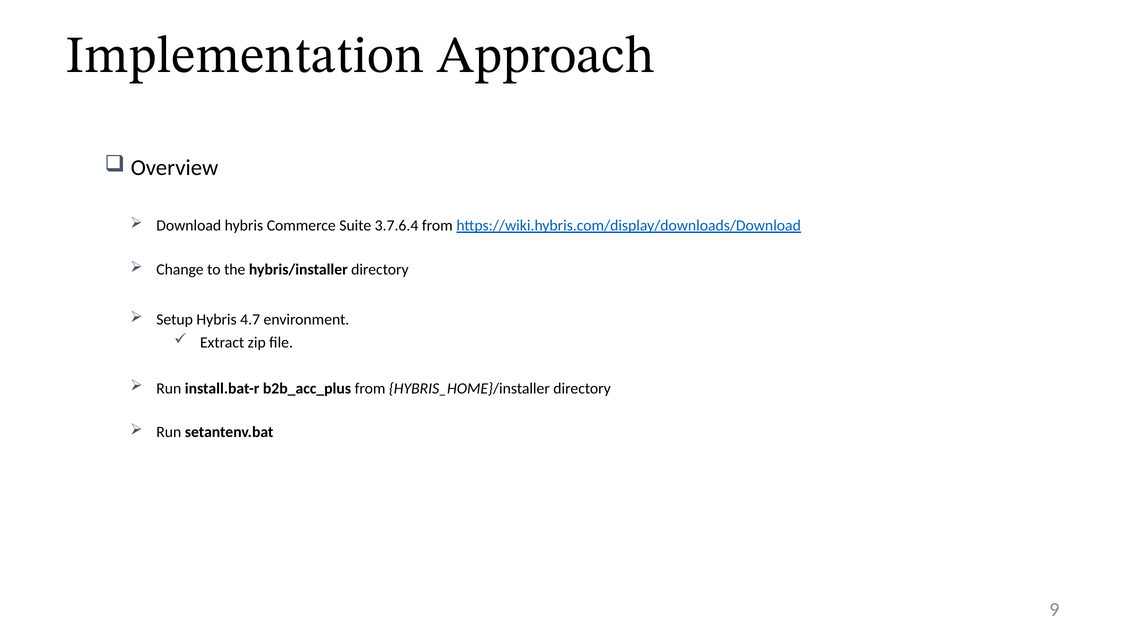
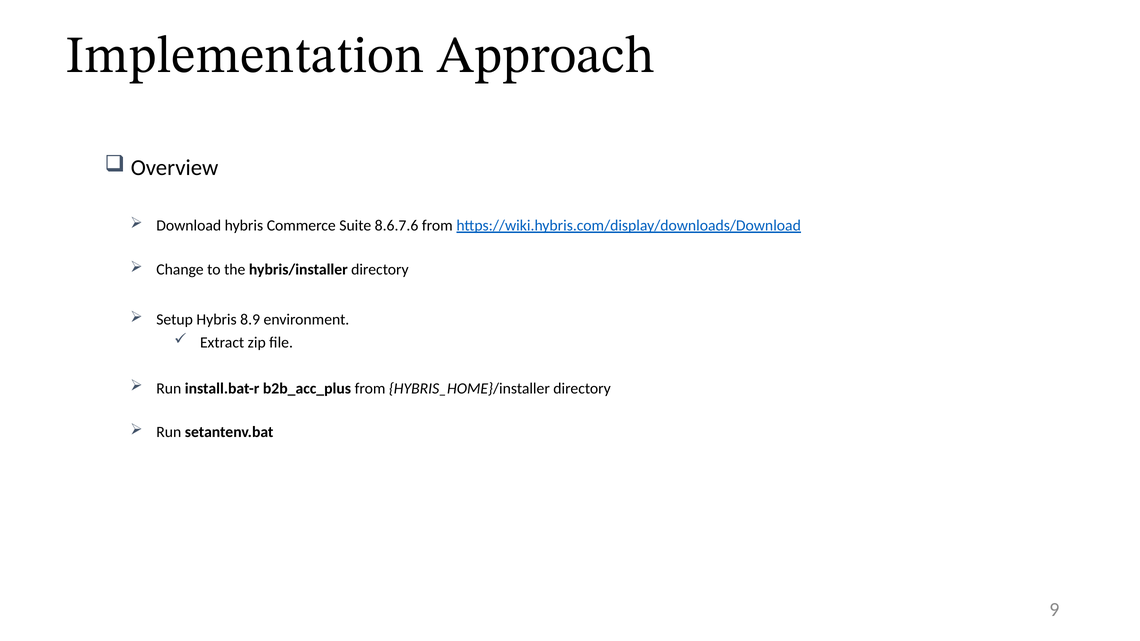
3.7.6.4: 3.7.6.4 -> 8.6.7.6 (397, 226)
4.7: 4.7 -> 8.9 (250, 320)
